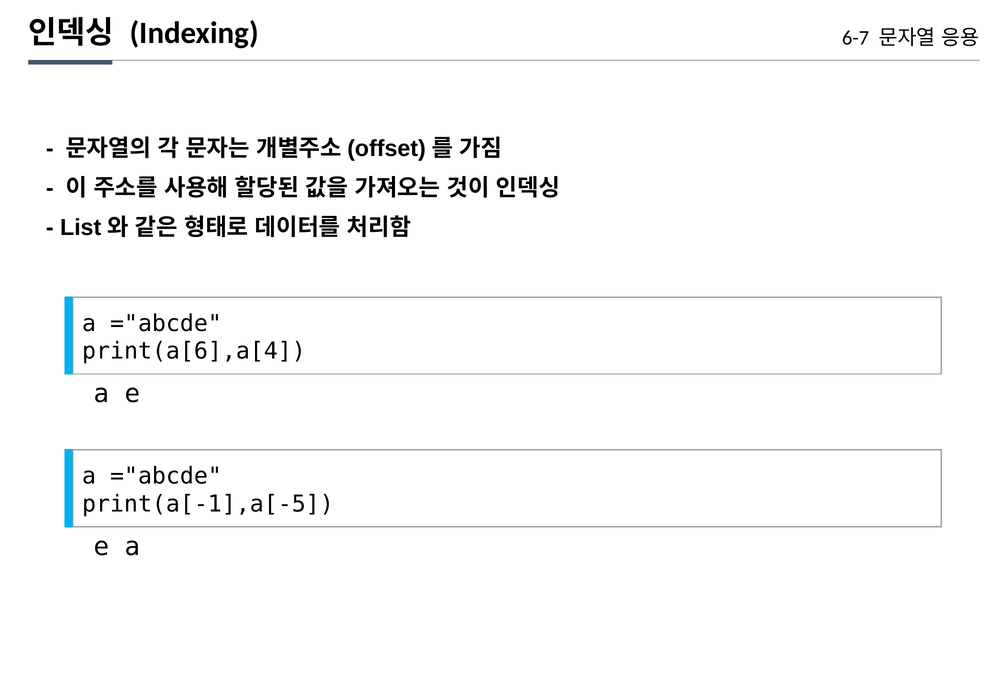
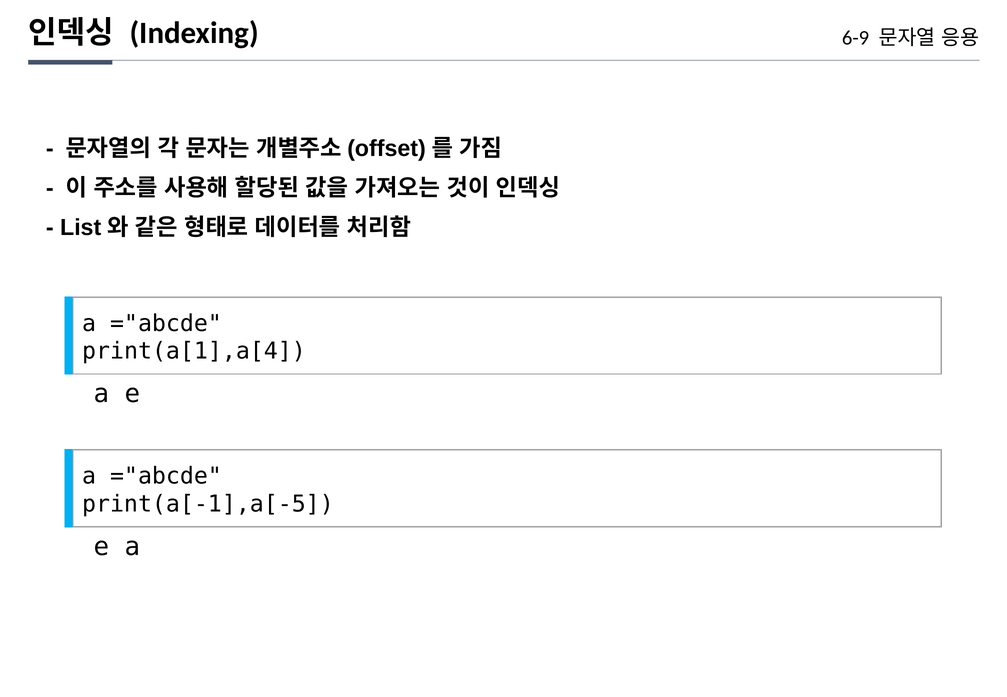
6-7: 6-7 -> 6-9 (856, 38)
print(a[6],a[4: print(a[6],a[4 -> print(a[1],a[4 (194, 351)
